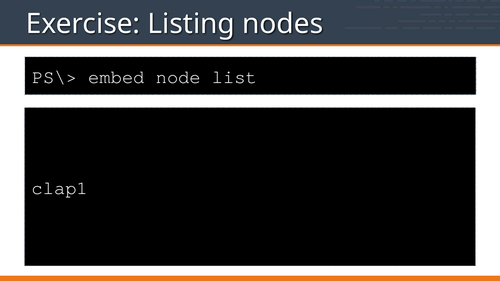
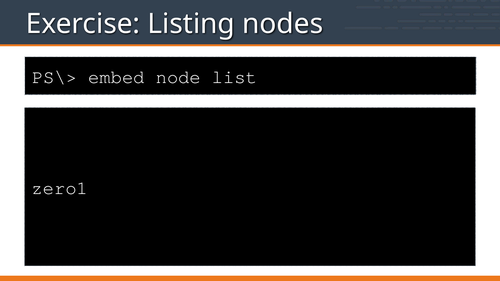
clap1: clap1 -> zero1 (60, 188)
